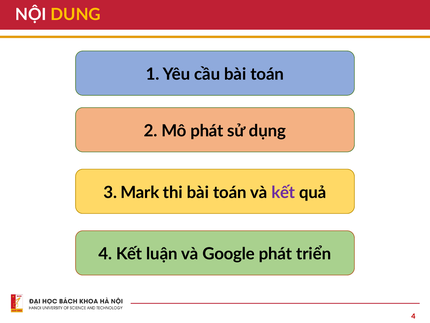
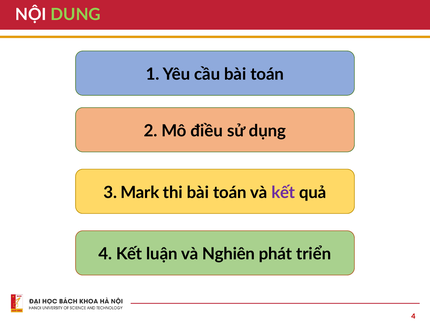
DUNG colour: yellow -> light green (76, 15)
Mô phát: phát -> điều (207, 131)
Google: Google -> Nghiên (229, 254)
